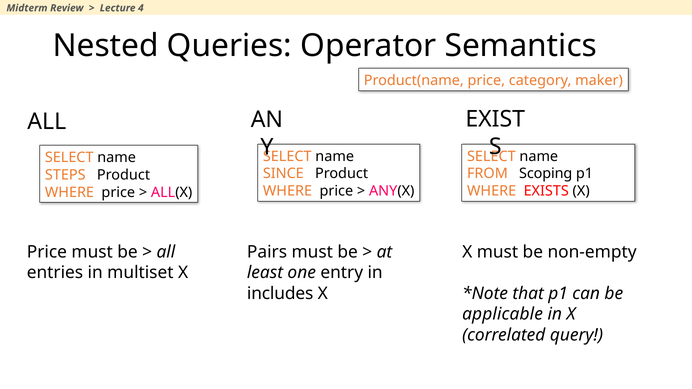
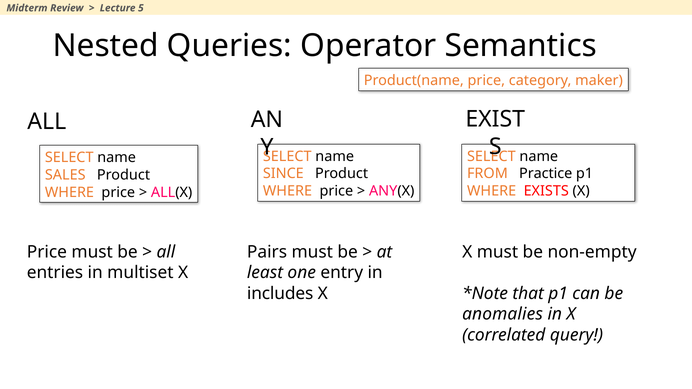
4: 4 -> 5 (141, 8)
Scoping: Scoping -> Practice (546, 174)
STEPS: STEPS -> SALES (65, 175)
applicable: applicable -> anomalies (503, 314)
